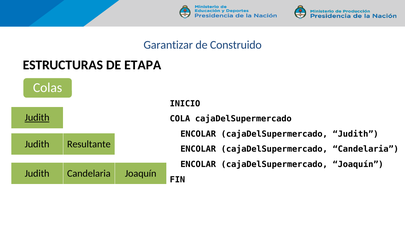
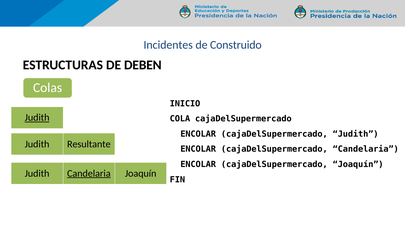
Garantizar: Garantizar -> Incidentes (168, 45)
ETAPA: ETAPA -> DEBEN (143, 65)
Candelaria underline: none -> present (89, 173)
